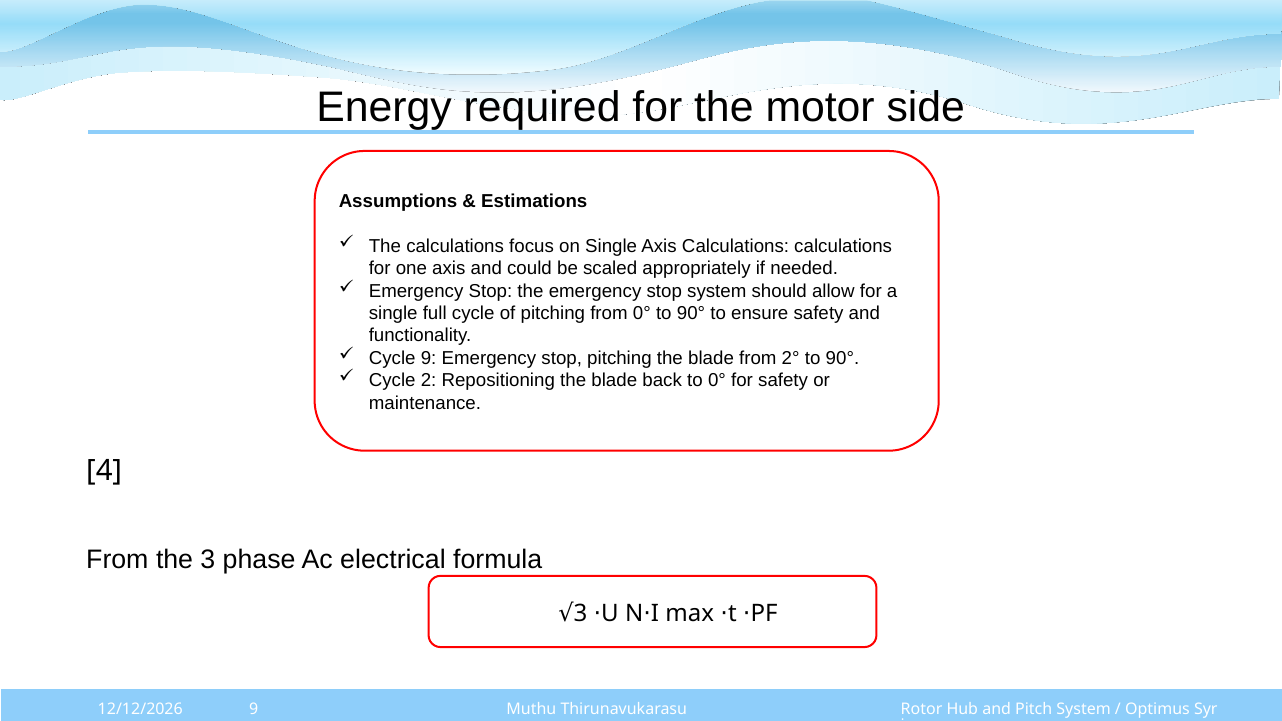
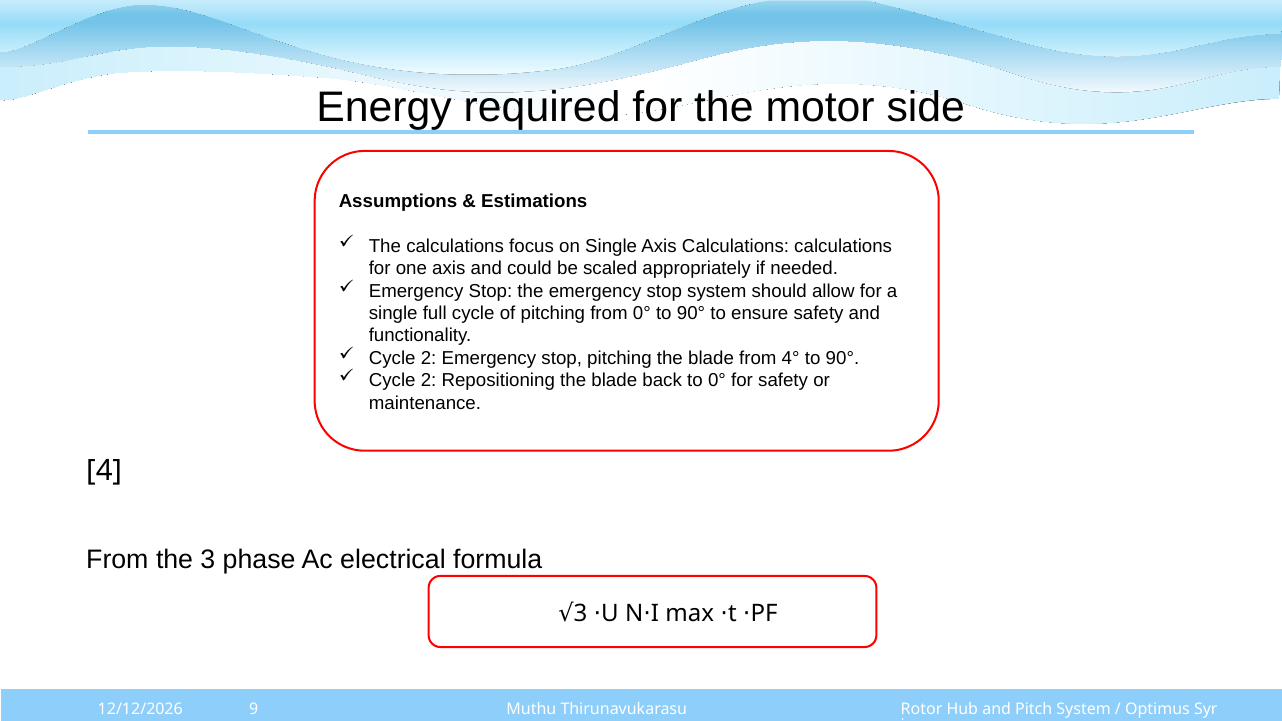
9: 9 -> 2 (429, 358)
2°: 2° -> 4° (791, 358)
